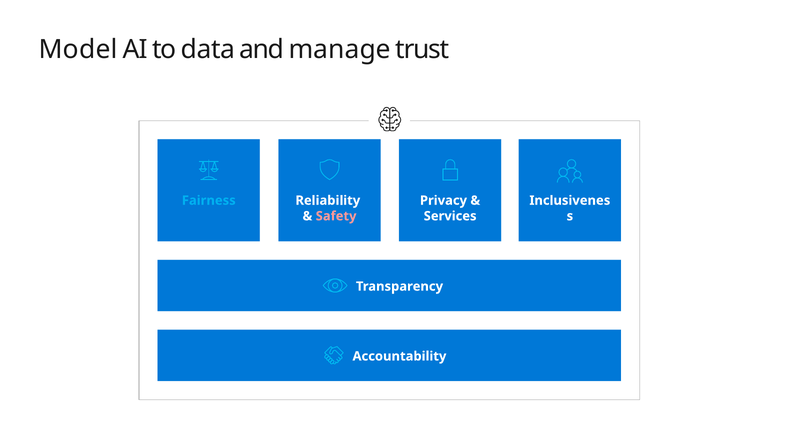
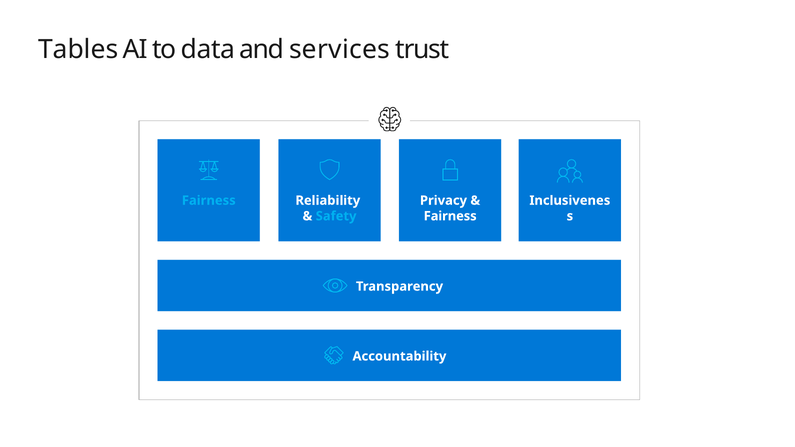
Model: Model -> Tables (78, 49)
manage: manage -> services (340, 49)
Safety colour: pink -> light blue (336, 216)
Services: Services -> Fairness (450, 216)
